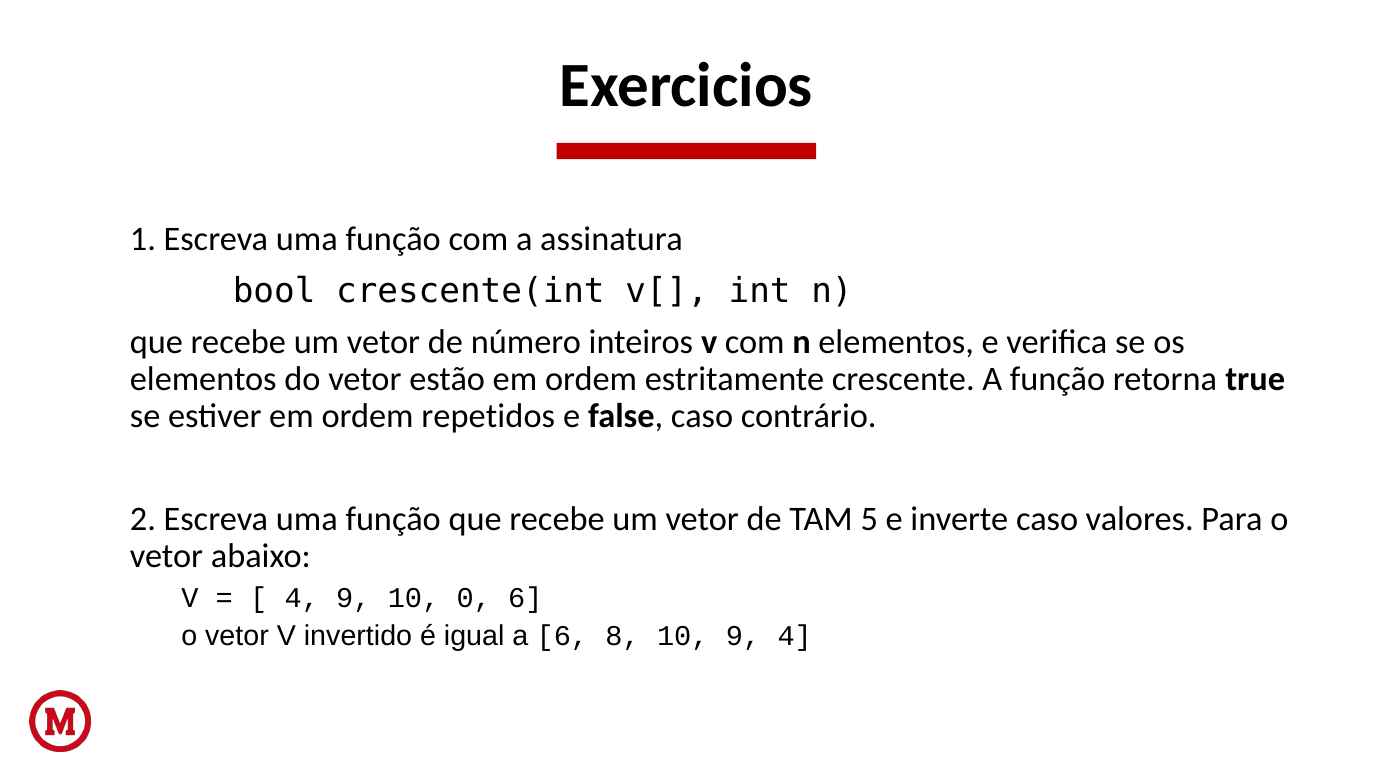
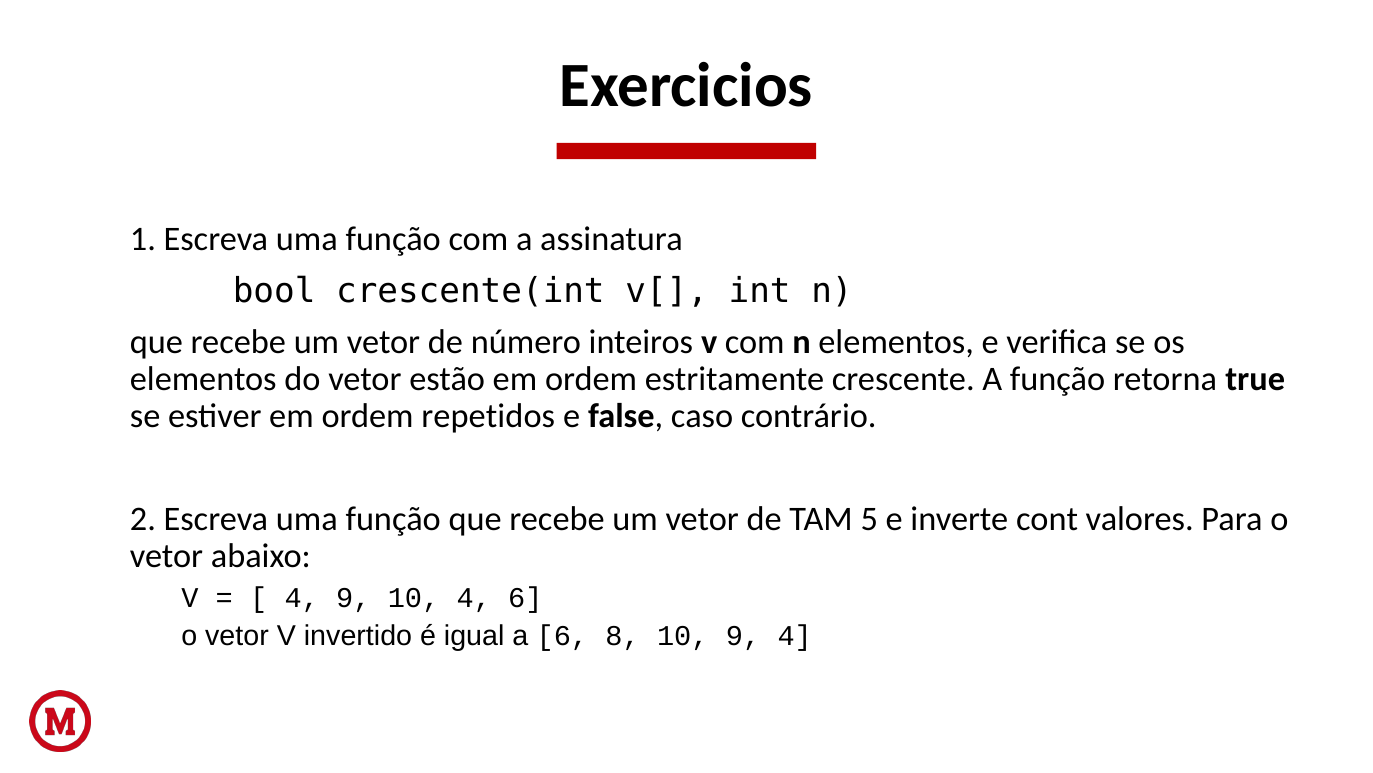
inverte caso: caso -> cont (1047, 519)
10 0: 0 -> 4 (474, 597)
